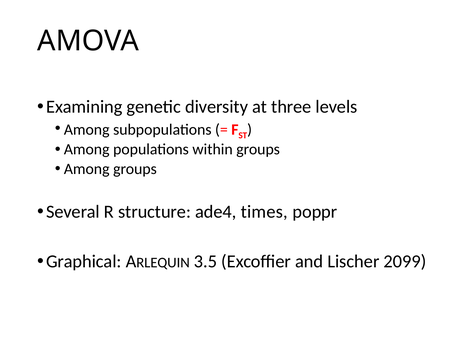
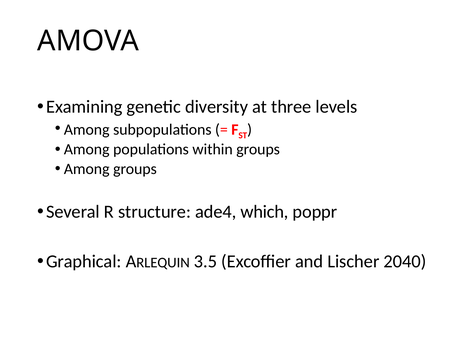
times: times -> which (265, 212)
2099: 2099 -> 2040 (405, 261)
